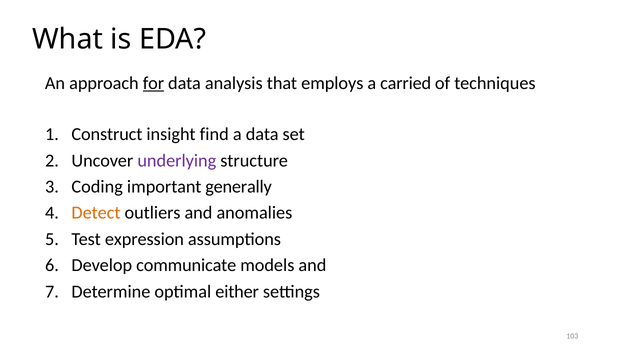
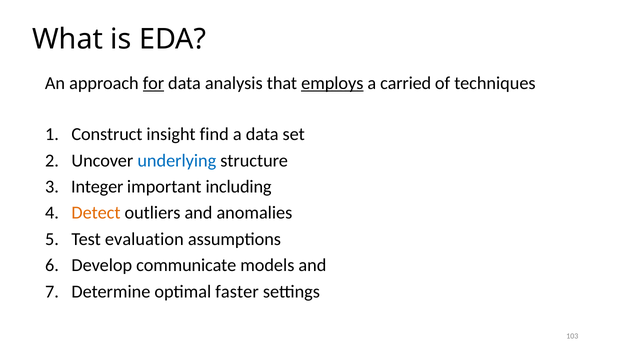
employs underline: none -> present (332, 83)
underlying colour: purple -> blue (177, 161)
Coding: Coding -> Integer (97, 187)
generally: generally -> including (239, 187)
expression: expression -> evaluation (144, 239)
either: either -> faster (237, 292)
